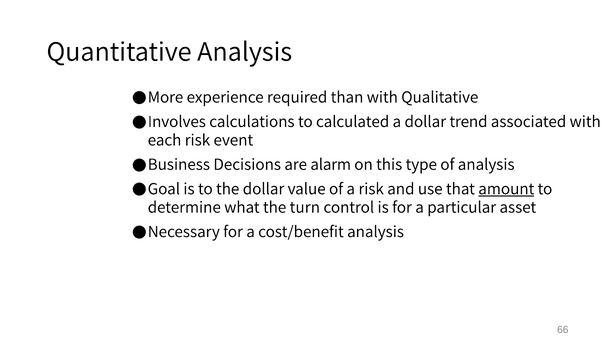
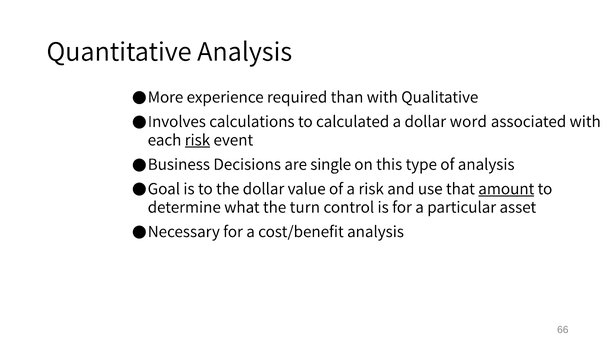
trend: trend -> word (468, 122)
risk underline: none -> present (197, 140)
alarm: alarm -> single (331, 164)
